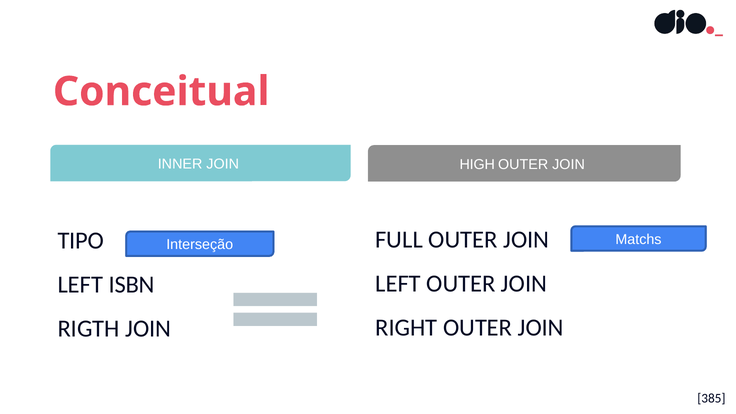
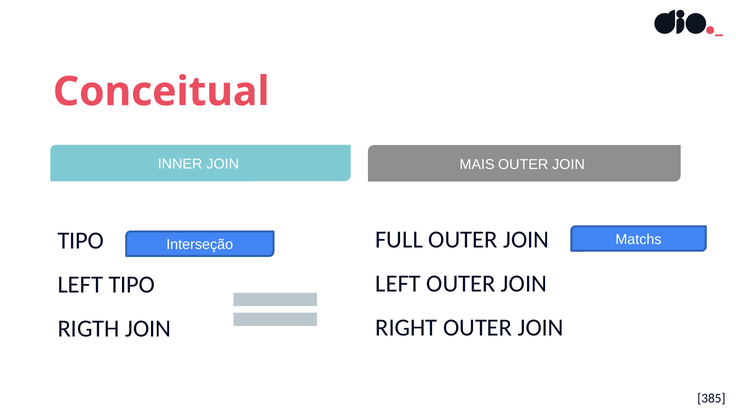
HIGH: HIGH -> MAIS (477, 164)
LEFT ISBN: ISBN -> TIPO (132, 285)
